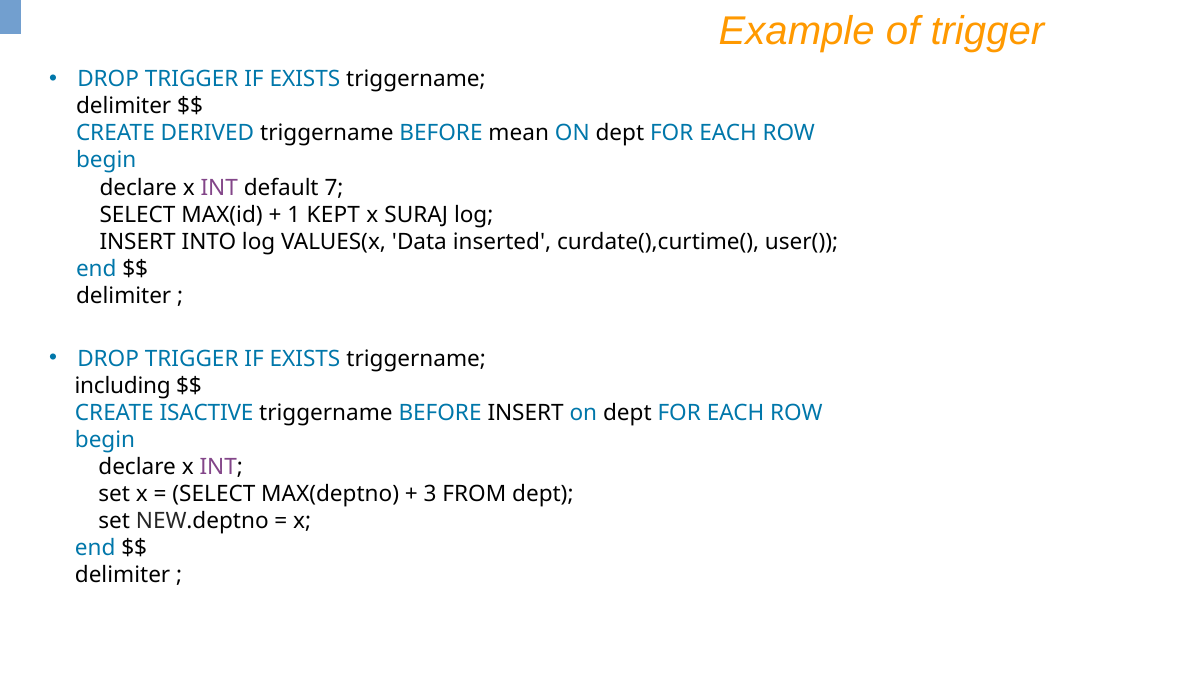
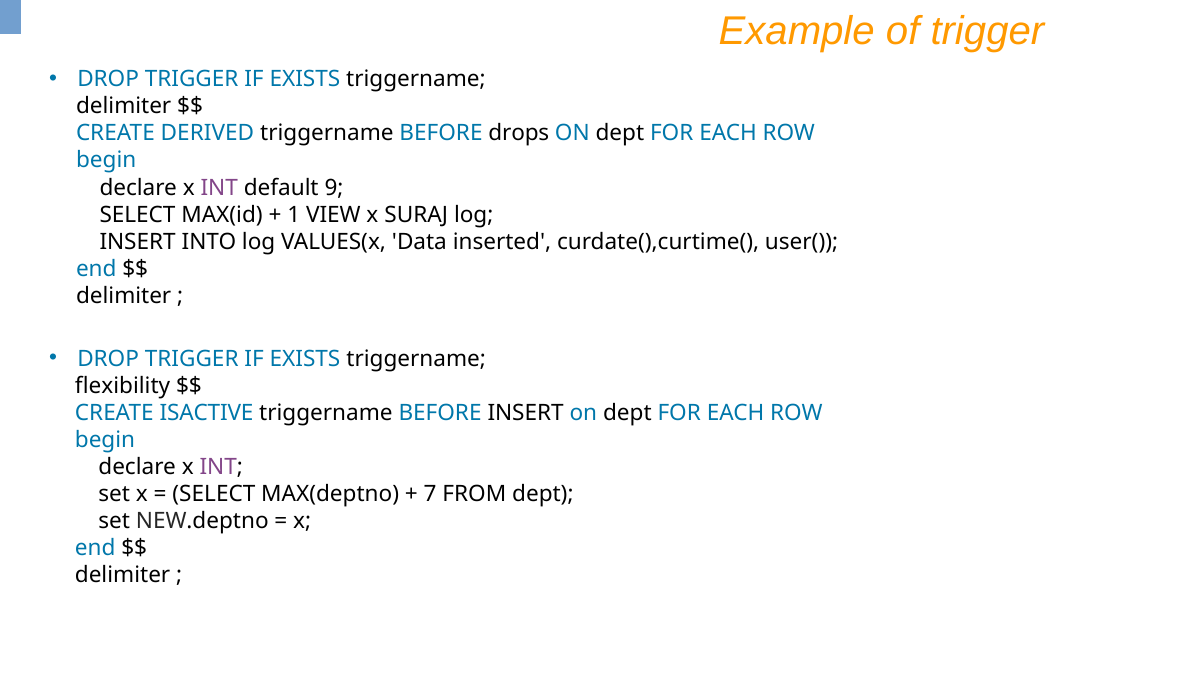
mean: mean -> drops (519, 134)
7: 7 -> 9 (334, 188)
KEPT: KEPT -> VIEW (333, 215)
including: including -> flexibility (123, 386)
3: 3 -> 7 (430, 494)
